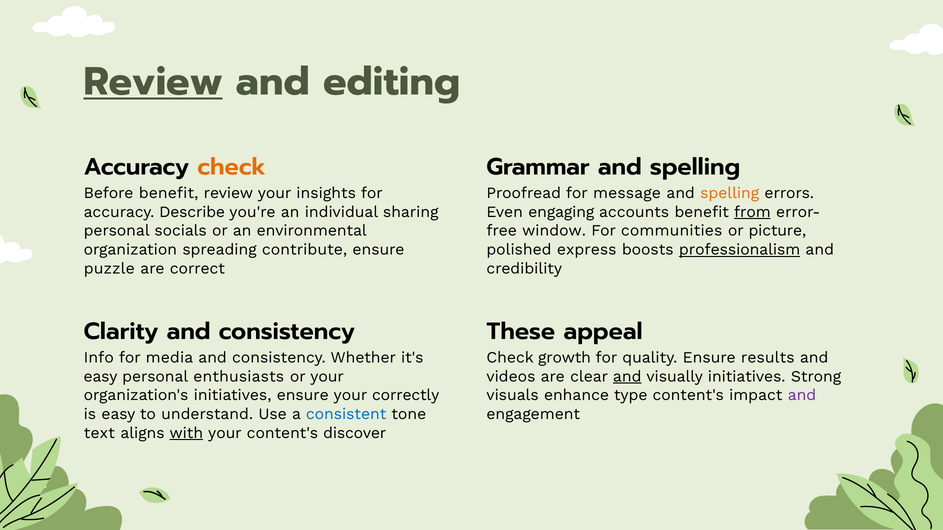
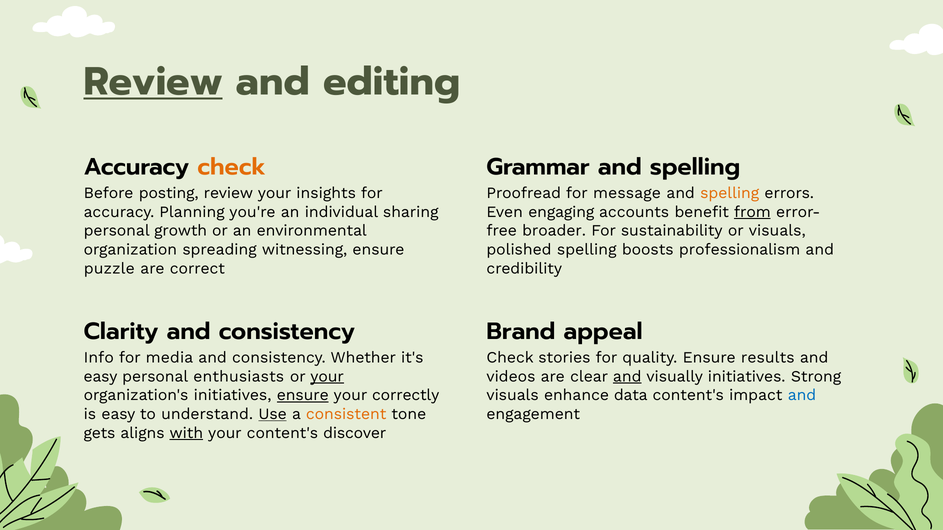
Before benefit: benefit -> posting (169, 193)
Describe: Describe -> Planning (192, 212)
socials: socials -> growth (181, 231)
window: window -> broader (554, 231)
communities: communities -> sustainability (672, 231)
or picture: picture -> visuals (777, 231)
contribute: contribute -> witnessing (305, 250)
polished express: express -> spelling (587, 250)
professionalism underline: present -> none (740, 250)
These: These -> Brand (521, 332)
growth: growth -> stories (564, 358)
your underline: none -> present (327, 377)
ensure underline: none -> present (303, 396)
type: type -> data (631, 396)
and colour: purple -> blue (802, 396)
Use underline: none -> present (273, 414)
consistent colour: blue -> orange (346, 414)
text: text -> gets (99, 433)
